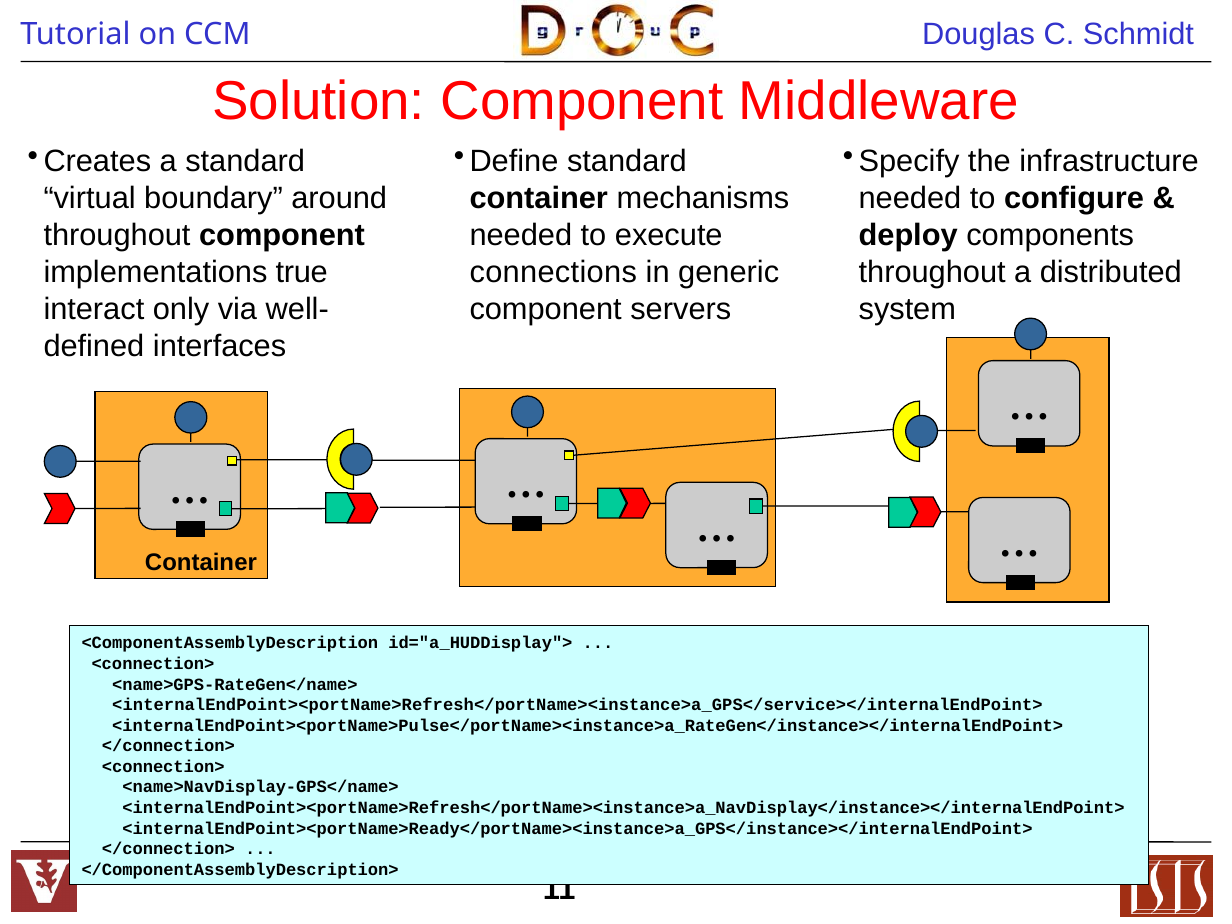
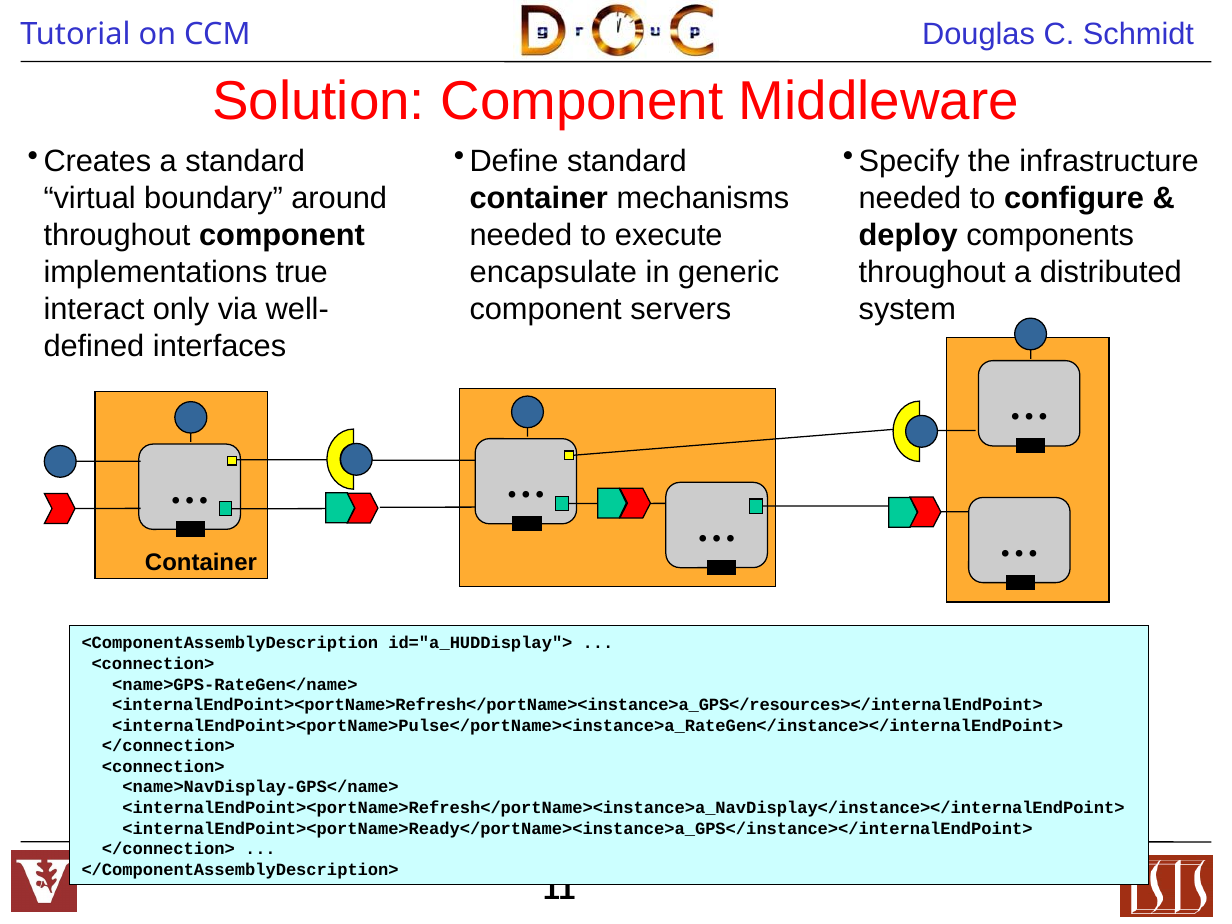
connections: connections -> encapsulate (553, 272)
<internalEndPoint><portName>Refresh</portName><instance>a_GPS</service></internalEndPoint>: <internalEndPoint><portName>Refresh</portName><instance>a_GPS</service></internalEndPoint> -> <internalEndPoint><portName>Refresh</portName><instance>a_GPS</resources></internalEndPoint> (578, 705)
